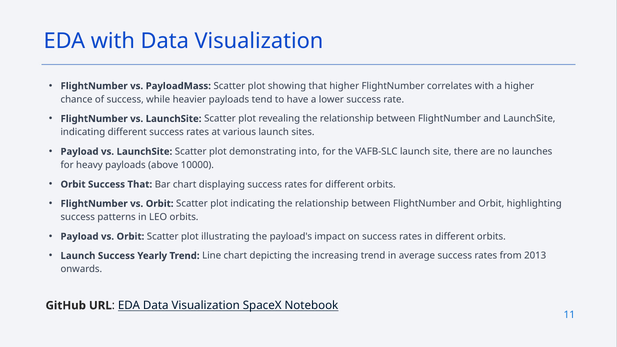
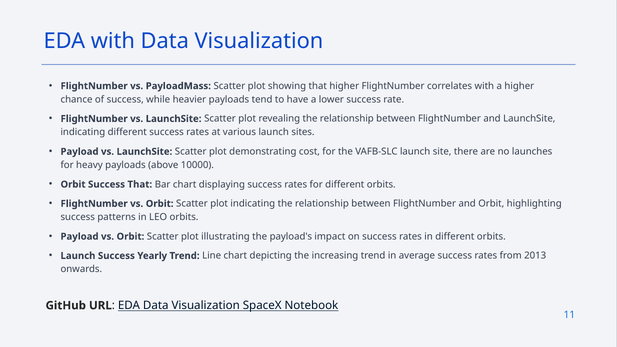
into: into -> cost (309, 152)
